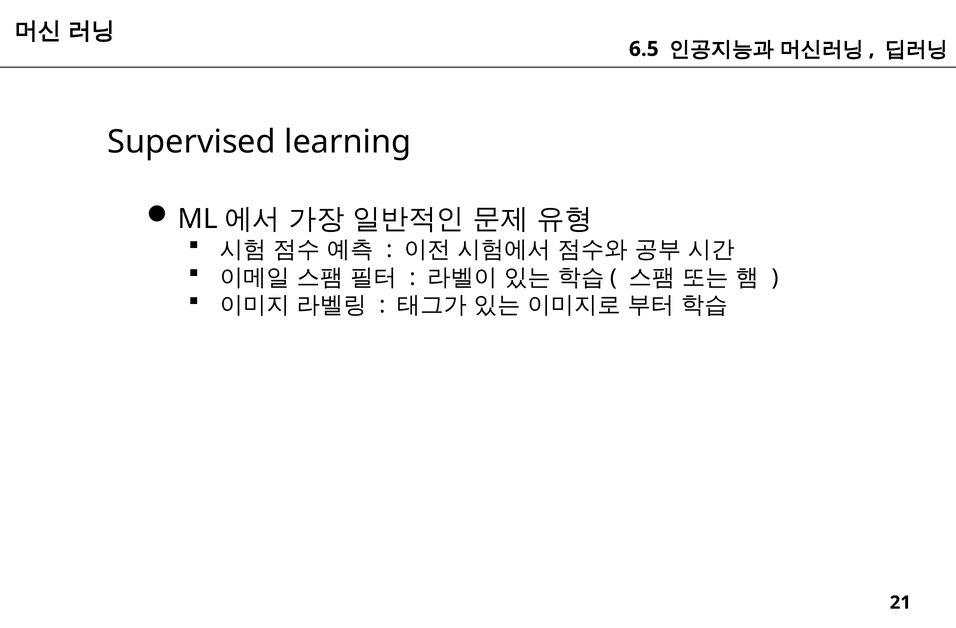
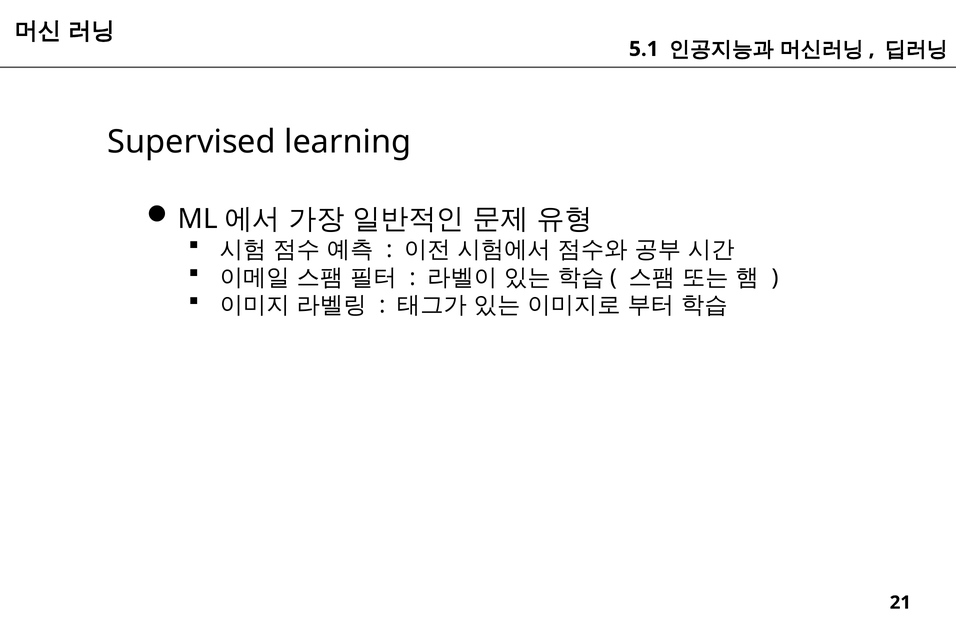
6.5: 6.5 -> 5.1 (644, 49)
